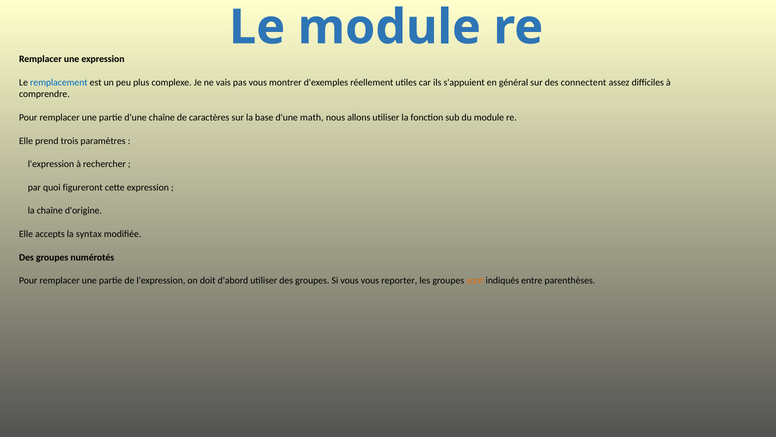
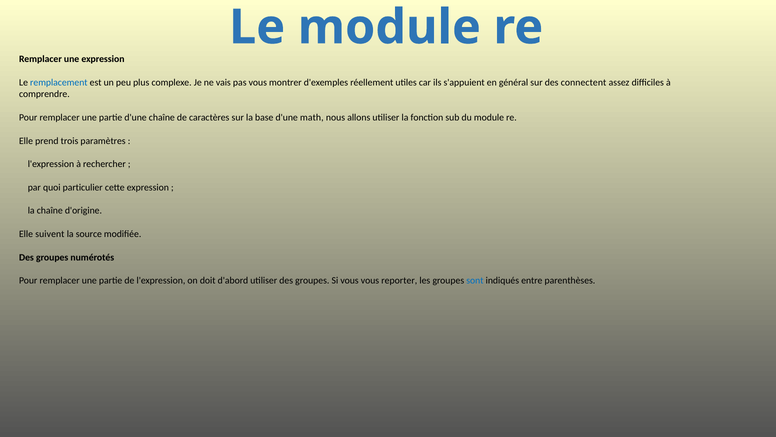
figureront: figureront -> particulier (83, 187)
accepts: accepts -> suivent (50, 234)
syntax: syntax -> source (89, 234)
sont colour: orange -> blue (475, 280)
